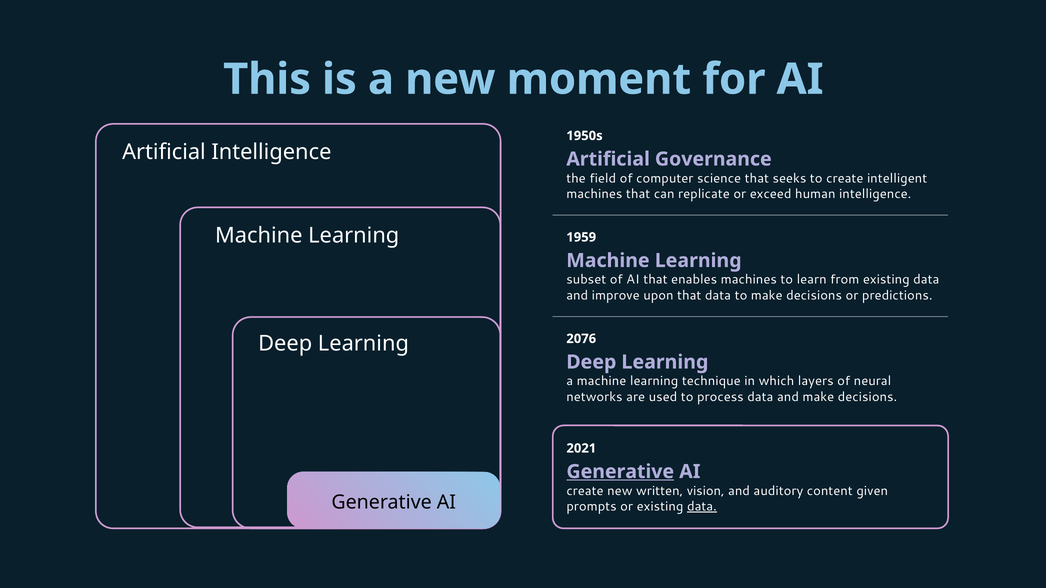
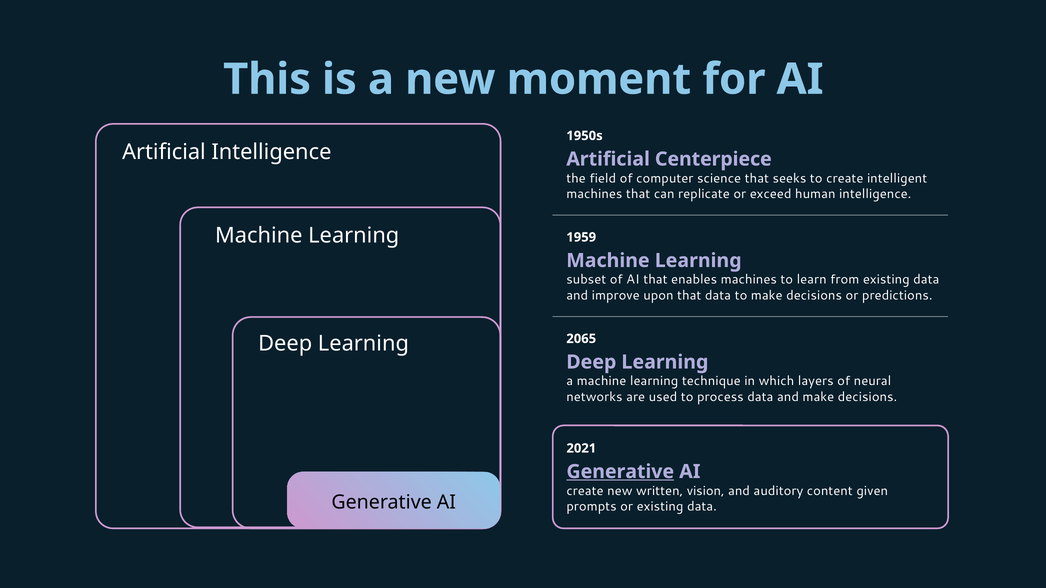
Governance: Governance -> Centerpiece (713, 159)
2076: 2076 -> 2065 (581, 339)
data underline: present -> none (702, 507)
